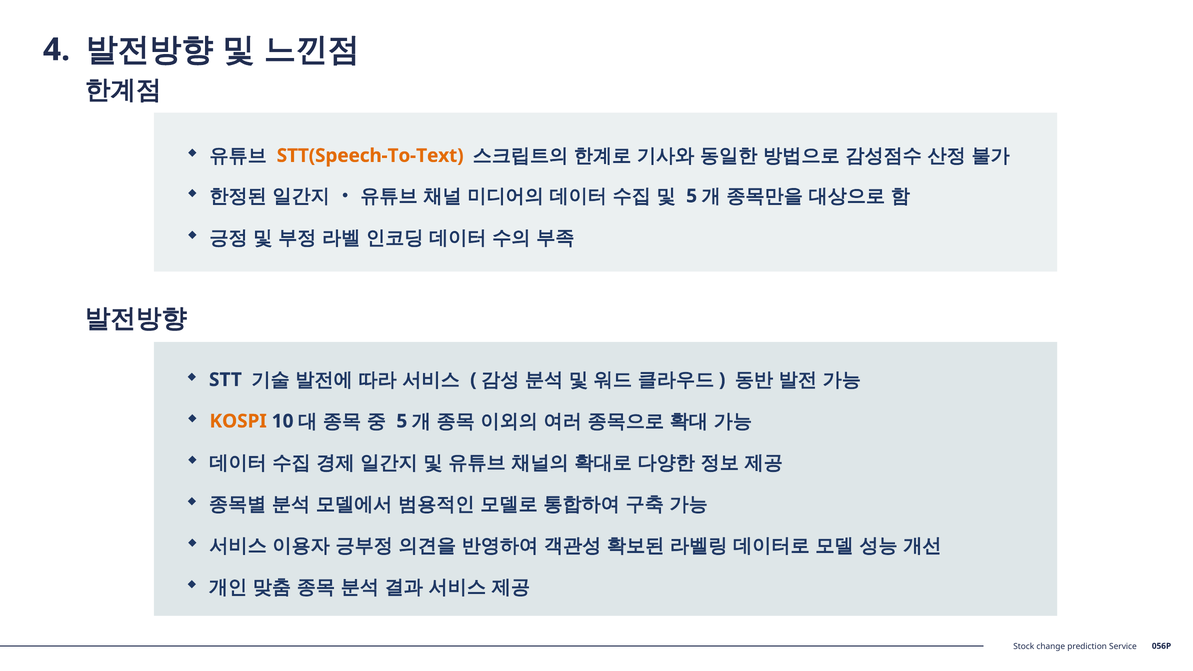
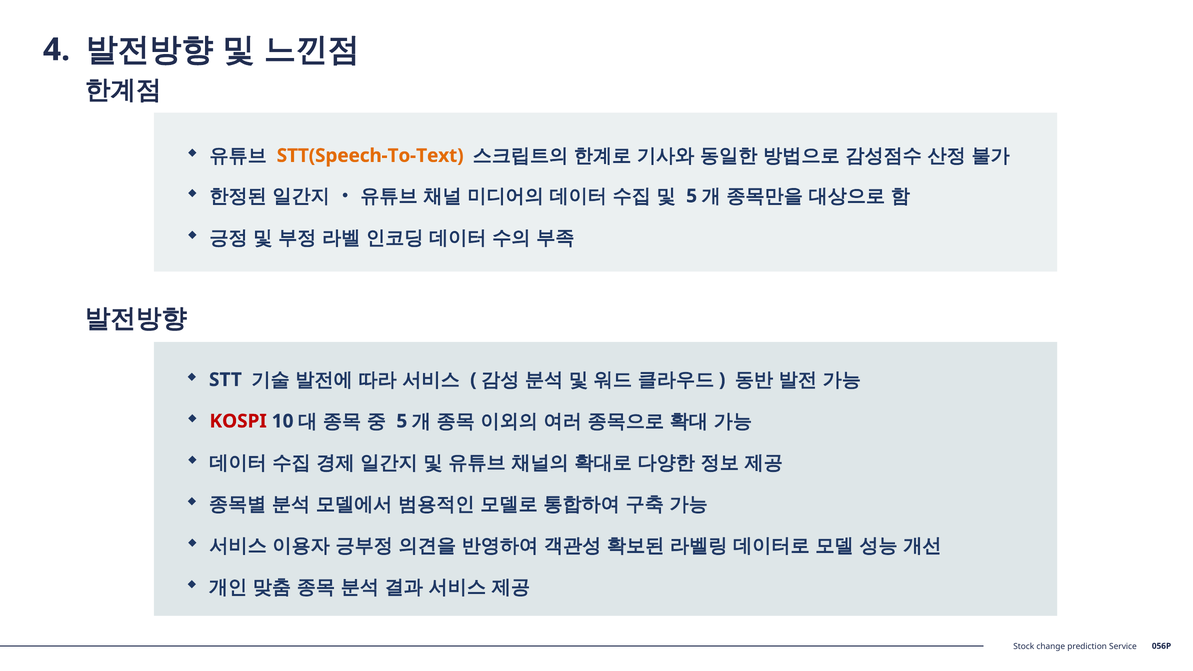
KOSPI colour: orange -> red (238, 421)
